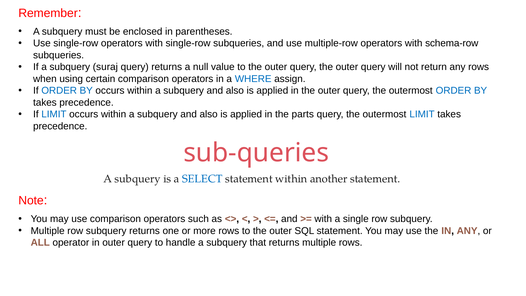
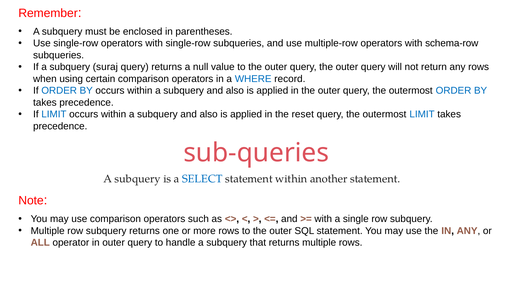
assign: assign -> record (290, 79)
parts: parts -> reset (303, 114)
